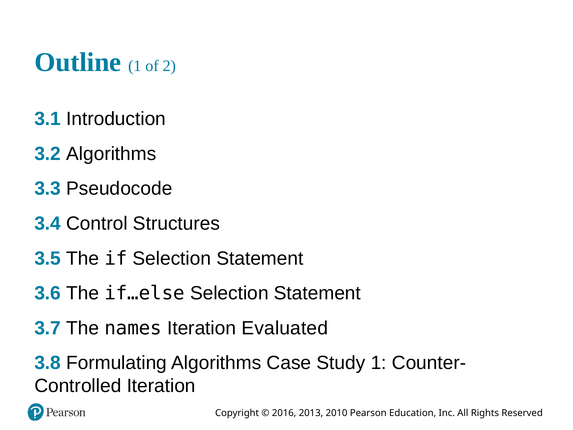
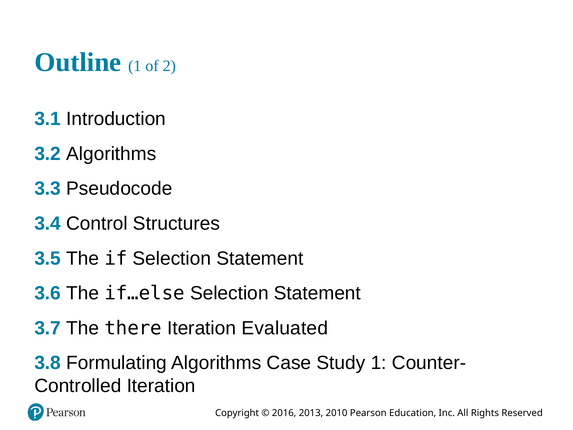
names: names -> there (133, 328)
